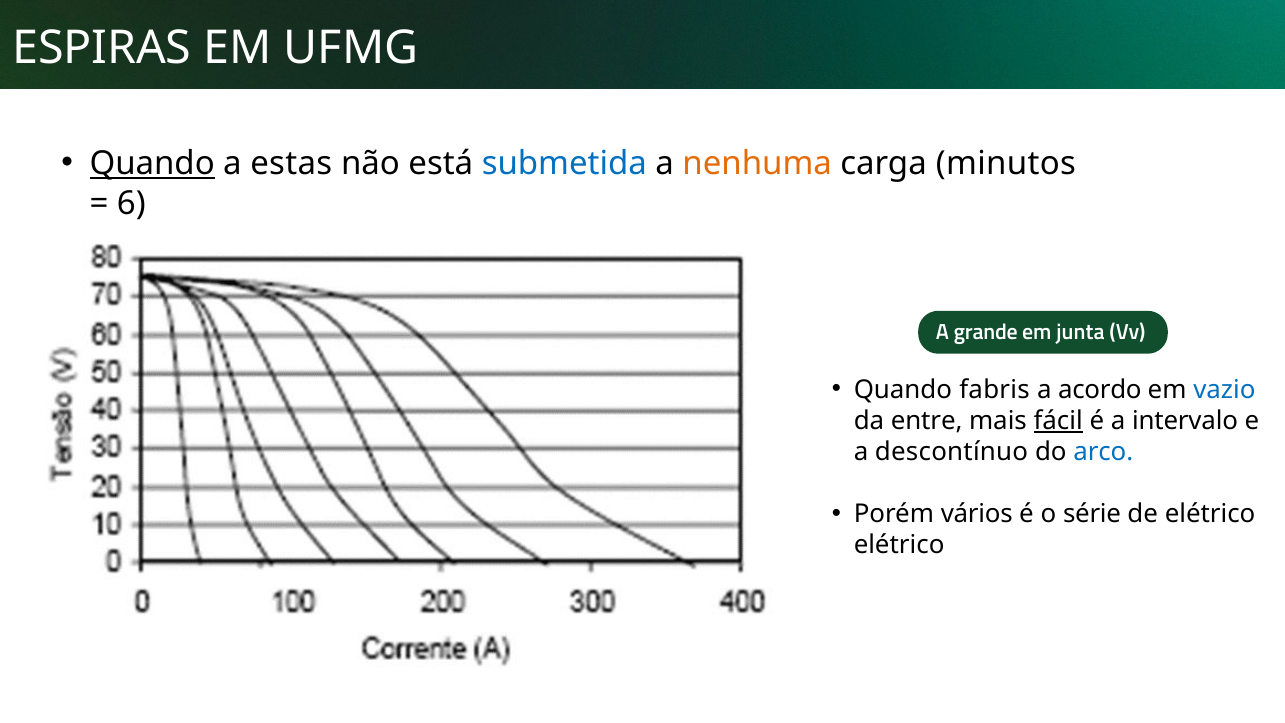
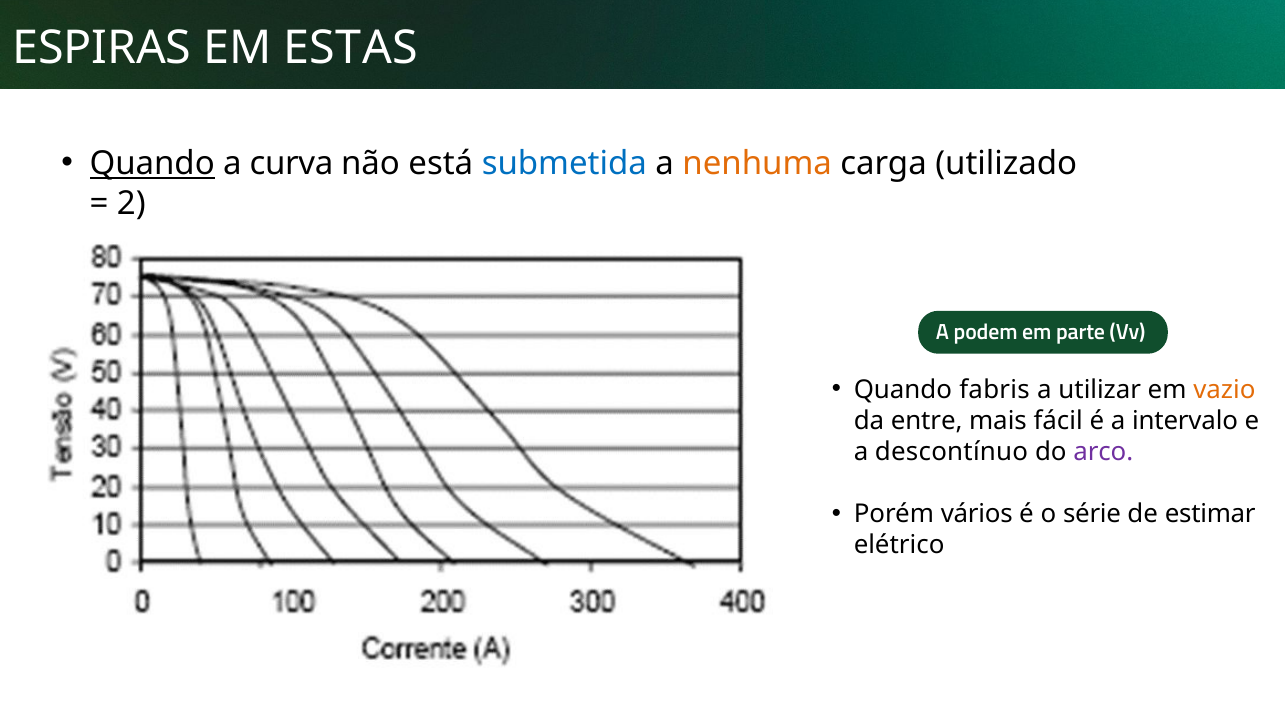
UFMG: UFMG -> ESTAS (351, 48)
estas: estas -> curva (292, 164)
minutos: minutos -> utilizado (1006, 164)
6: 6 -> 2 (131, 203)
grande: grande -> podem (986, 333)
junta: junta -> parte (1081, 333)
acordo: acordo -> utilizar (1100, 390)
vazio colour: blue -> orange (1224, 390)
fácil underline: present -> none (1058, 421)
arco colour: blue -> purple (1103, 452)
de elétrico: elétrico -> estimar (1210, 514)
